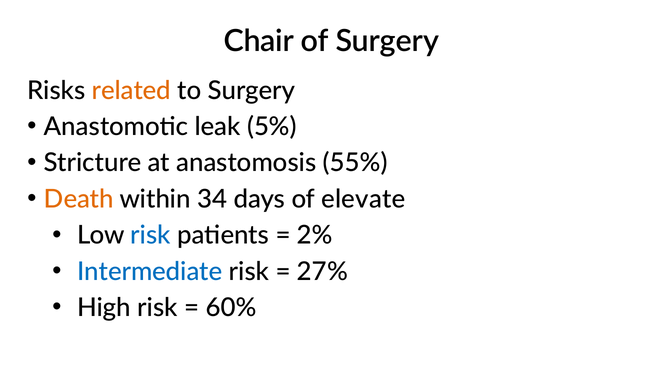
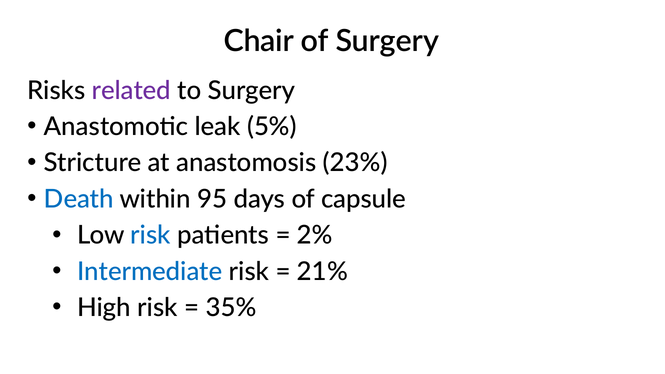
related colour: orange -> purple (131, 91)
55%: 55% -> 23% (355, 163)
Death colour: orange -> blue (79, 199)
34: 34 -> 95 (212, 199)
elevate: elevate -> capsule (363, 199)
27%: 27% -> 21% (322, 272)
60%: 60% -> 35% (231, 308)
